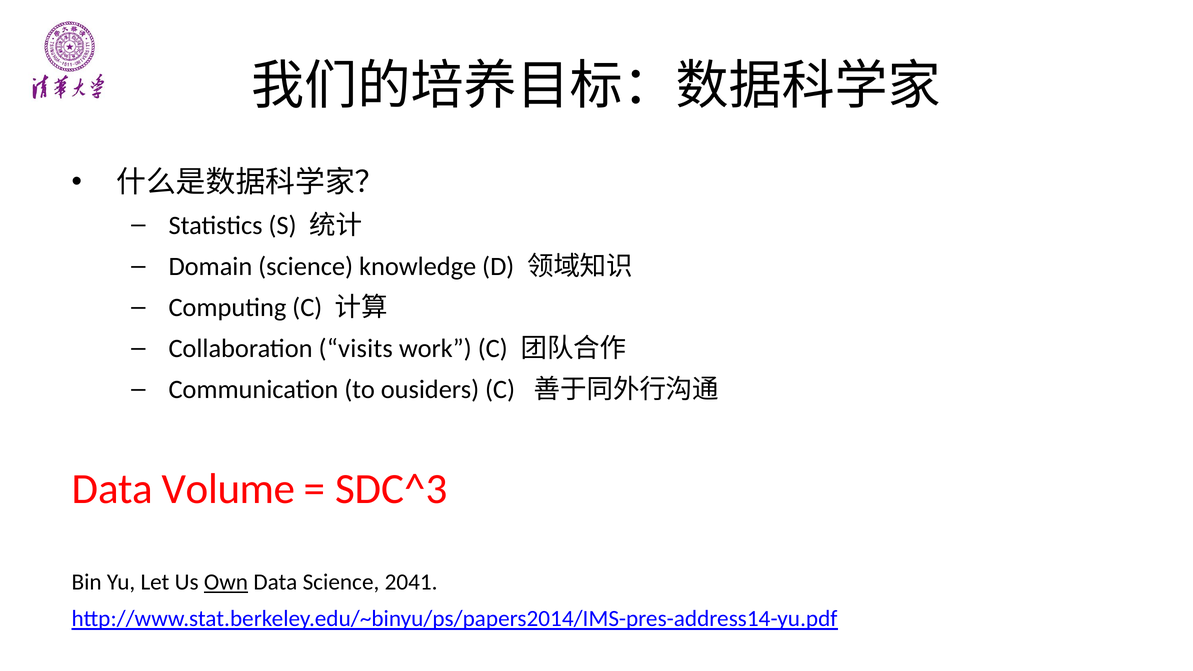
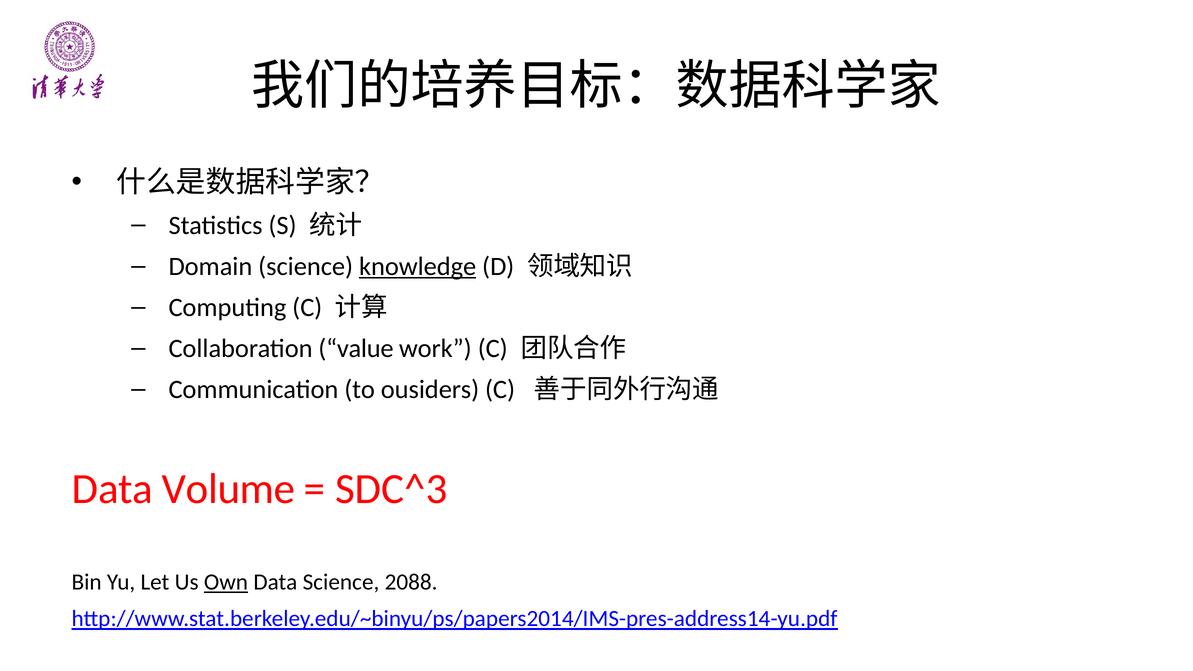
knowledge underline: none -> present (418, 266)
visits: visits -> value (356, 349)
2041: 2041 -> 2088 (411, 582)
